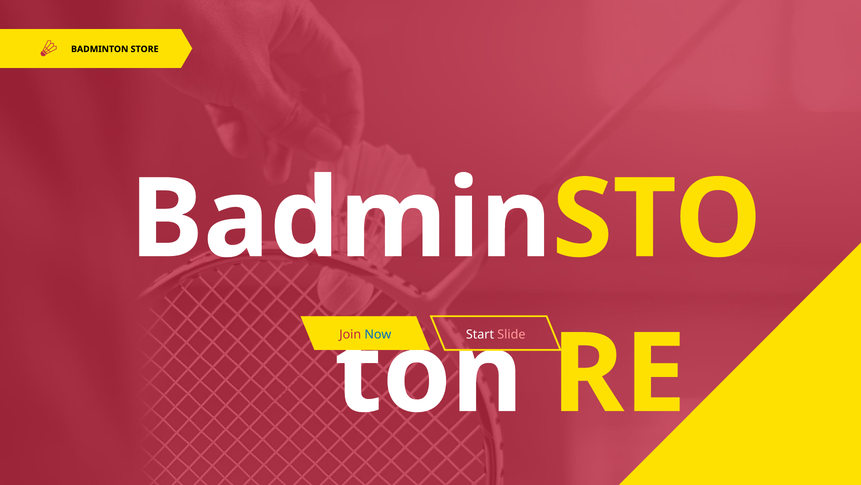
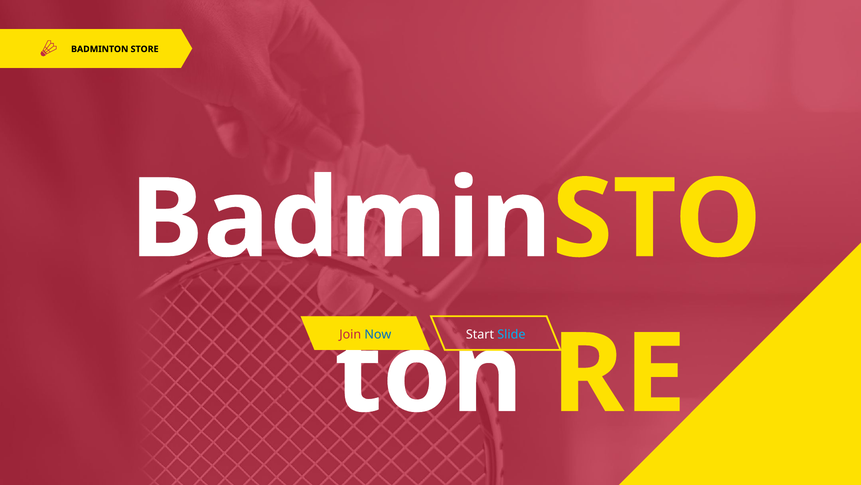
Slide colour: pink -> light blue (511, 334)
